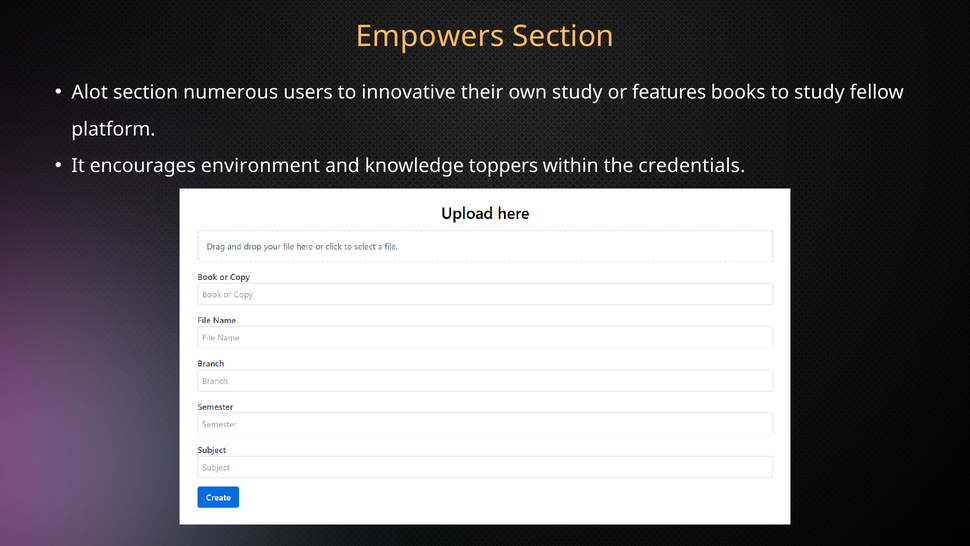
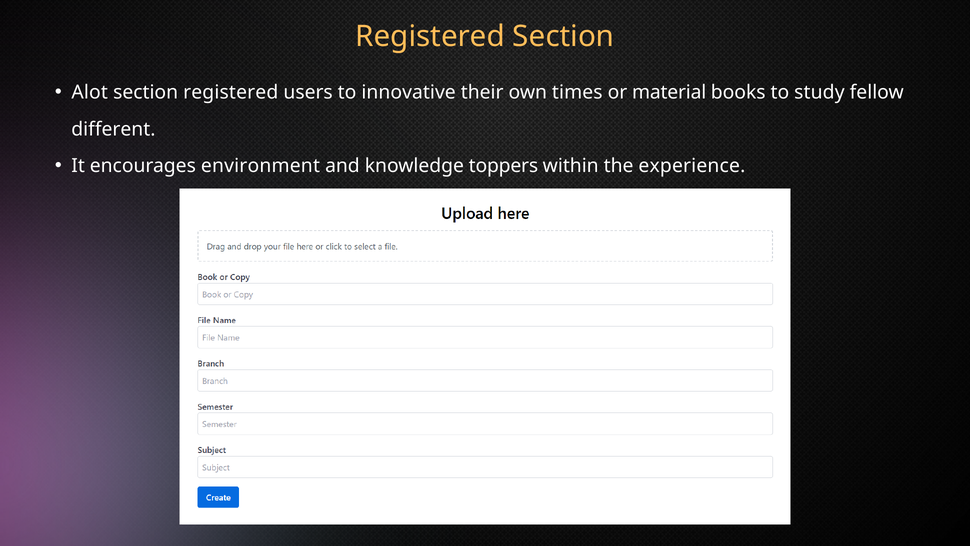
Empowers: Empowers -> Registered (430, 37)
section numerous: numerous -> registered (231, 92)
own study: study -> times (577, 92)
features: features -> material (669, 92)
platform: platform -> different (113, 129)
credentials: credentials -> experience (692, 166)
